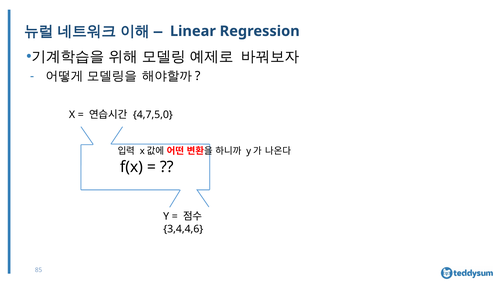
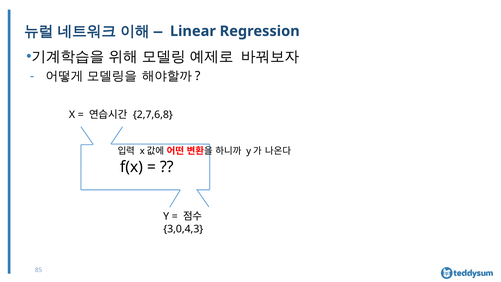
4,7,5,0: 4,7,5,0 -> 2,7,6,8 (153, 115)
3,4,4,6: 3,4,4,6 -> 3,0,4,3 (183, 229)
